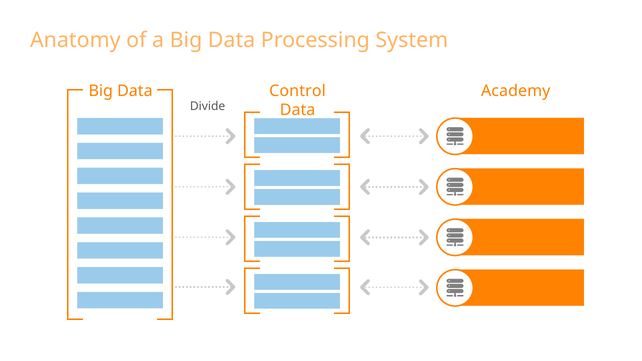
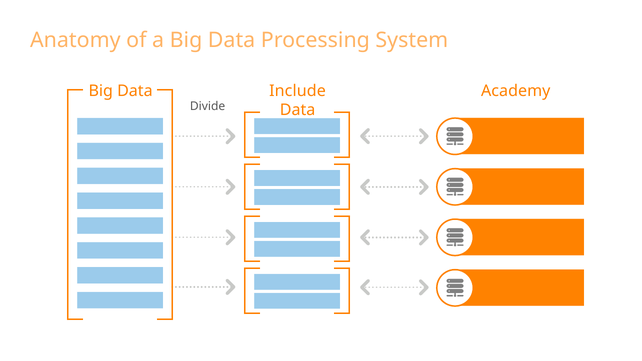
Control: Control -> Include (298, 91)
